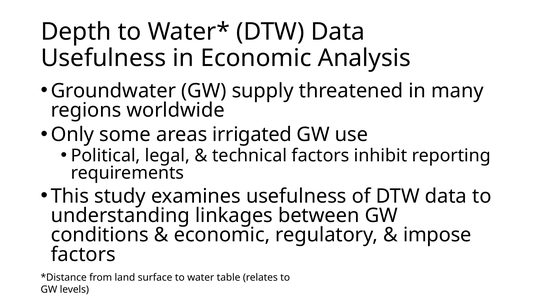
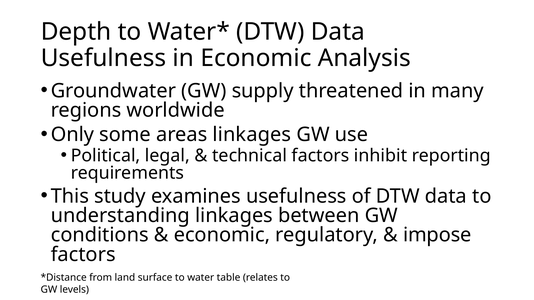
areas irrigated: irrigated -> linkages (252, 135)
